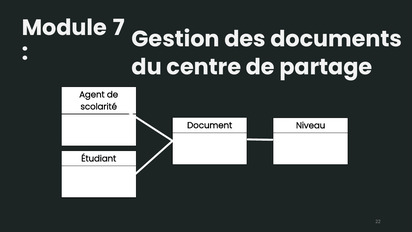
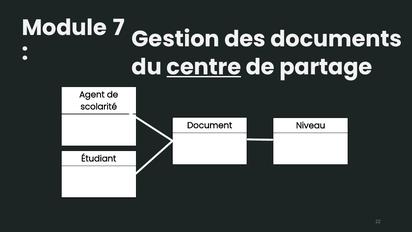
centre underline: none -> present (204, 67)
